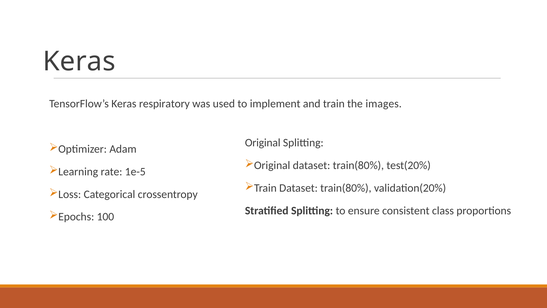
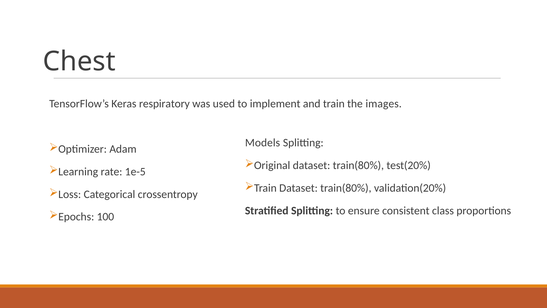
Keras: Keras -> Chest (79, 62)
Original: Original -> Models (263, 143)
